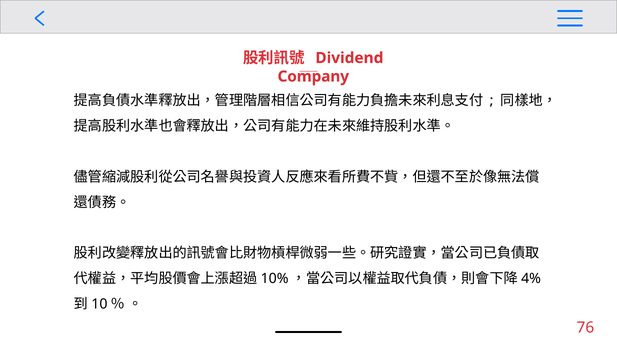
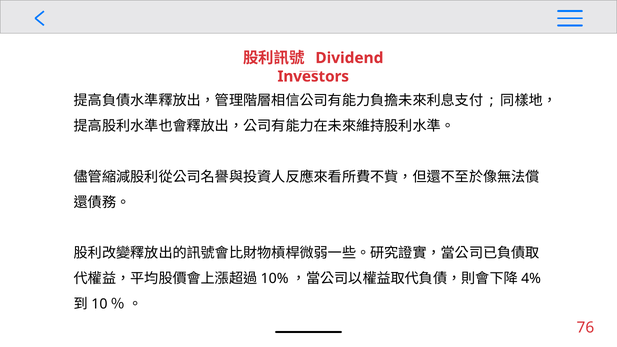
Company: Company -> Investors (313, 76)
